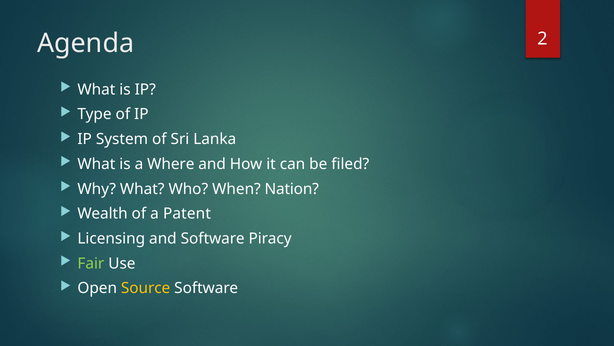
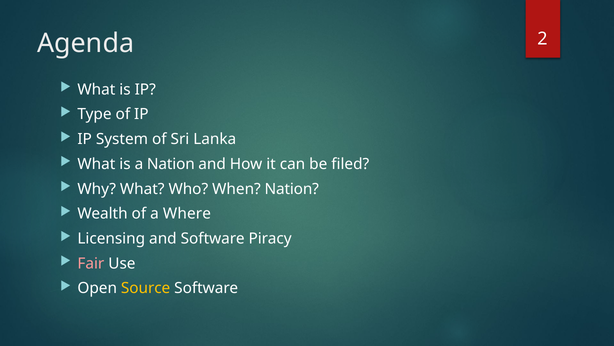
a Where: Where -> Nation (171, 164)
Patent: Patent -> Where (187, 213)
Fair colour: light green -> pink (91, 263)
